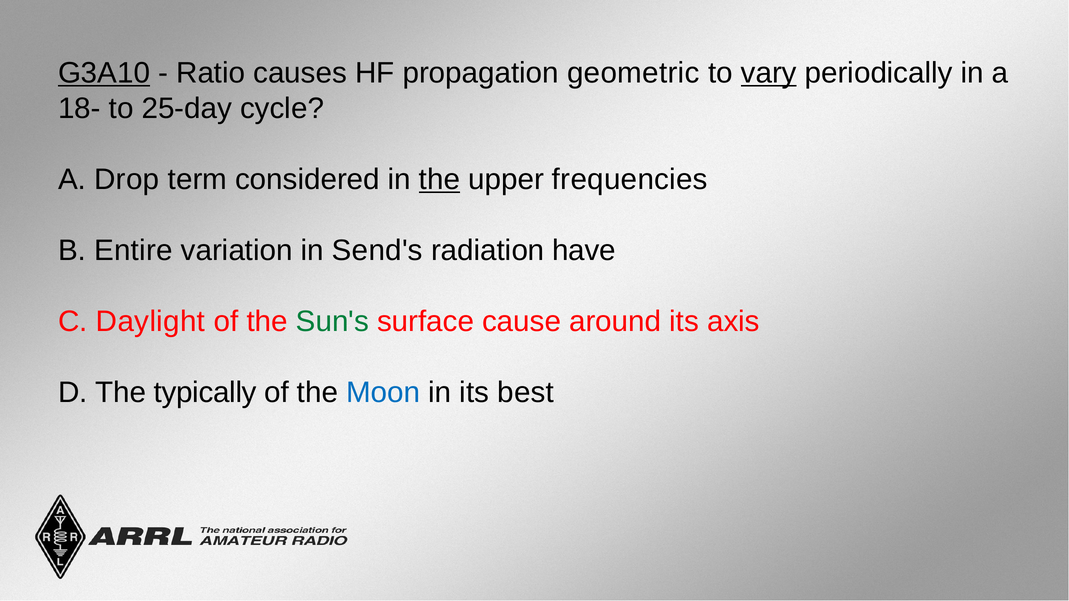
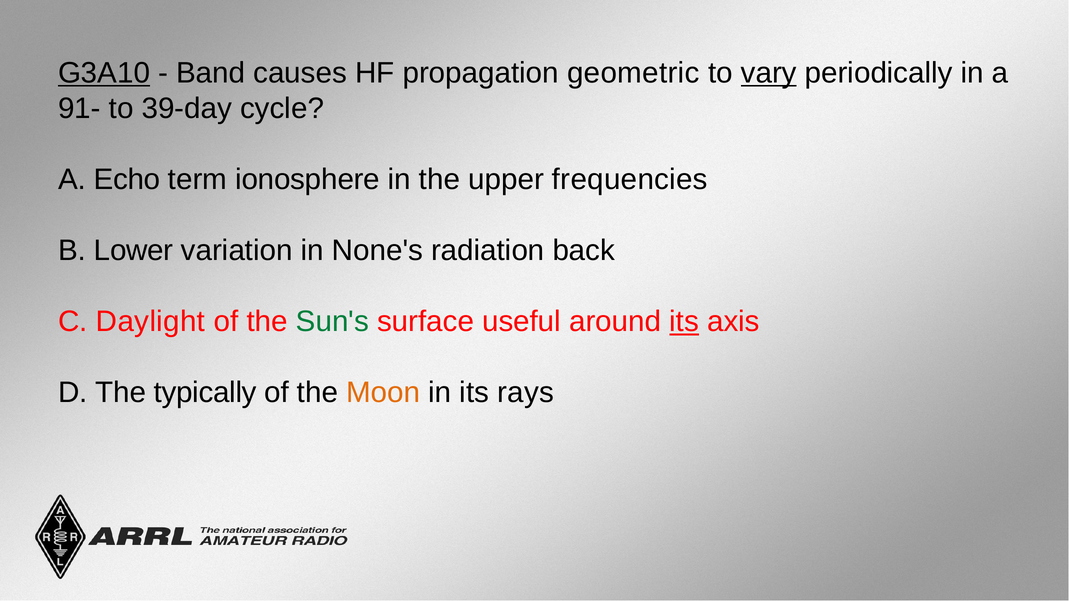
Ratio: Ratio -> Band (211, 73)
18-: 18- -> 91- (79, 109)
25-day: 25-day -> 39-day (187, 109)
Drop: Drop -> Echo (127, 180)
considered: considered -> ionosphere (308, 180)
the underline: present -> none (440, 180)
Entire: Entire -> Lower (134, 251)
Send's: Send's -> None's (377, 251)
have: have -> back (584, 251)
cause: cause -> useful (522, 322)
its underline: none -> present (684, 322)
Moon colour: blue -> orange (383, 393)
best: best -> rays (526, 393)
